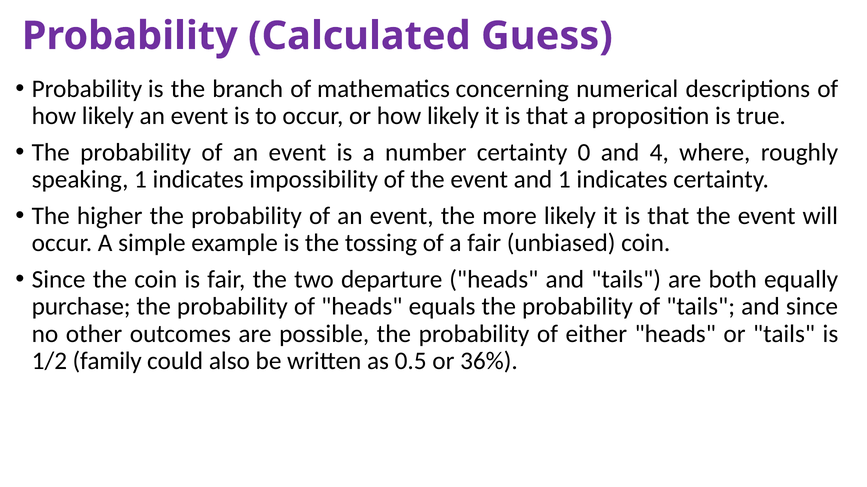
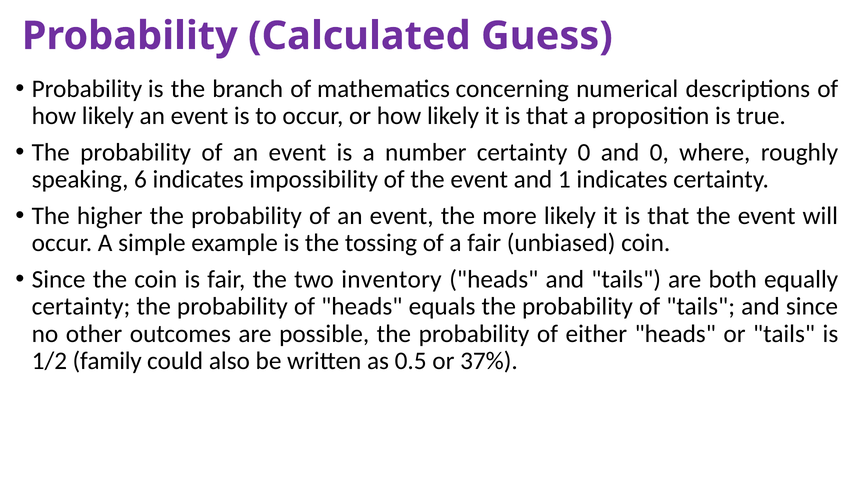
and 4: 4 -> 0 (659, 153)
speaking 1: 1 -> 6 (141, 180)
departure: departure -> inventory (391, 280)
purchase: purchase -> certainty (81, 307)
36%: 36% -> 37% (489, 361)
